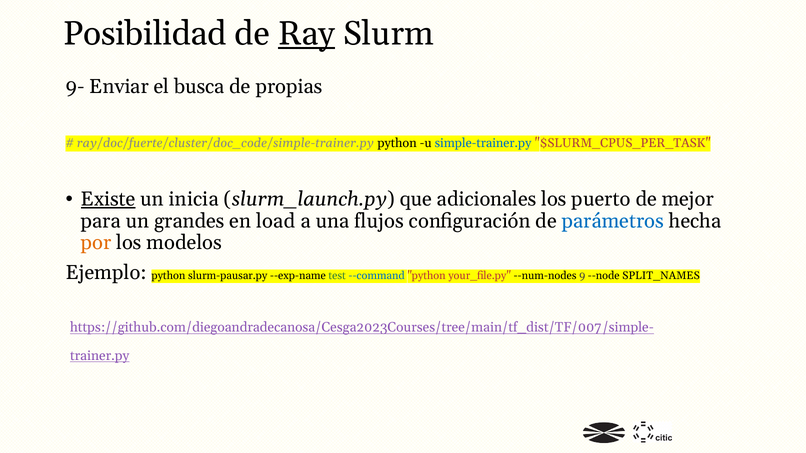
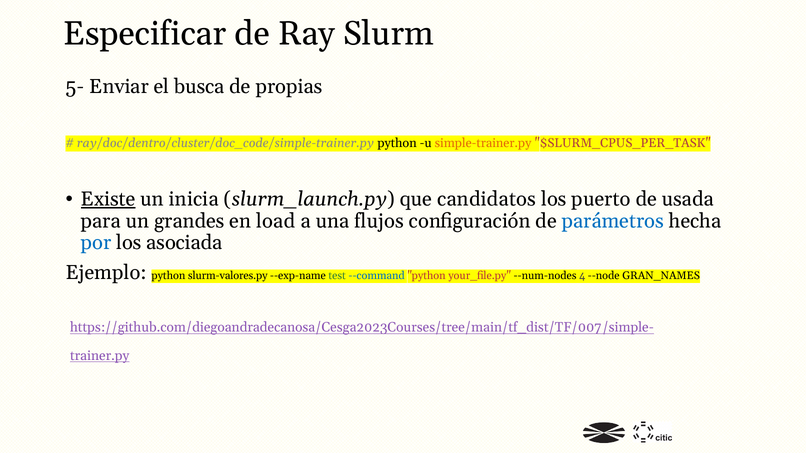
Posibilidad: Posibilidad -> Especificar (145, 33)
Ray underline: present -> none (307, 33)
9-: 9- -> 5- (75, 87)
ray/doc/fuerte/cluster/doc_code/simple-trainer.py: ray/doc/fuerte/cluster/doc_code/simple-trainer.py -> ray/doc/dentro/cluster/doc_code/simple-trainer.py (225, 143)
simple-trainer.py colour: blue -> orange (483, 143)
adicionales: adicionales -> candidatos (487, 199)
mejor: mejor -> usada (688, 199)
por colour: orange -> blue (96, 243)
modelos: modelos -> asociada (184, 243)
slurm-pausar.py: slurm-pausar.py -> slurm-valores.py (228, 276)
9: 9 -> 4 (582, 276)
SPLIT_NAMES: SPLIT_NAMES -> GRAN_NAMES (661, 276)
